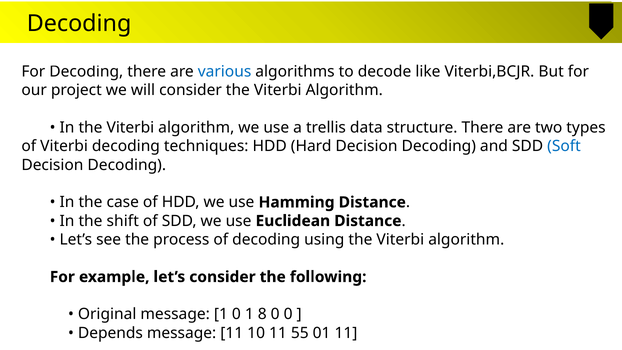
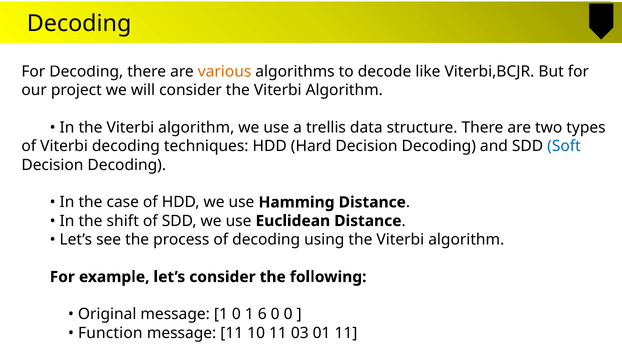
various colour: blue -> orange (225, 72)
8: 8 -> 6 (262, 314)
Depends: Depends -> Function (110, 333)
55: 55 -> 03 (300, 333)
